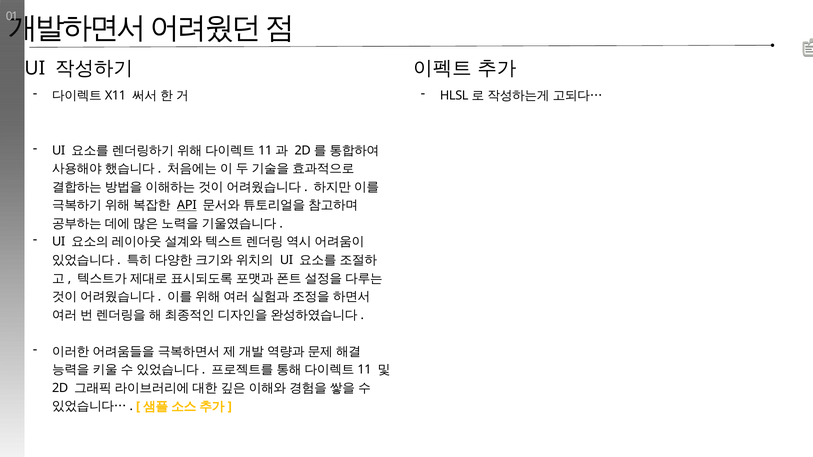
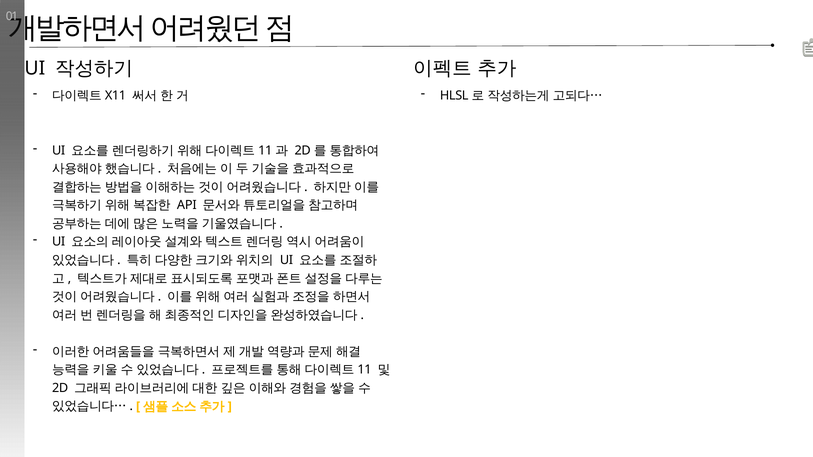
API underline: present -> none (187, 205)
